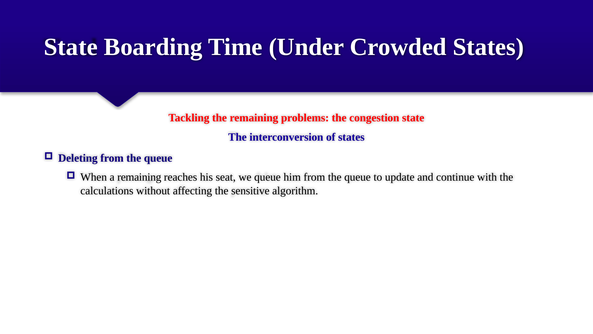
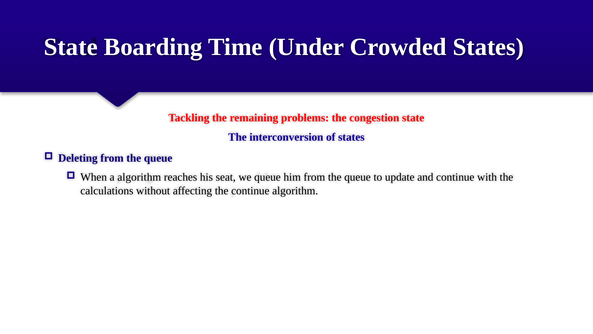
a remaining: remaining -> algorithm (139, 177)
the sensitive: sensitive -> continue (250, 190)
